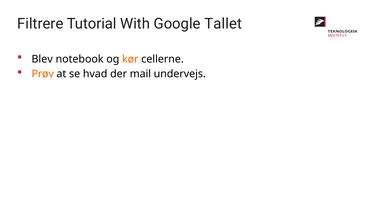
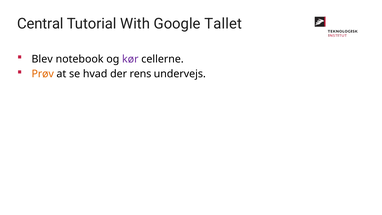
Filtrere: Filtrere -> Central (40, 24)
kør colour: orange -> purple (130, 59)
mail: mail -> rens (140, 74)
